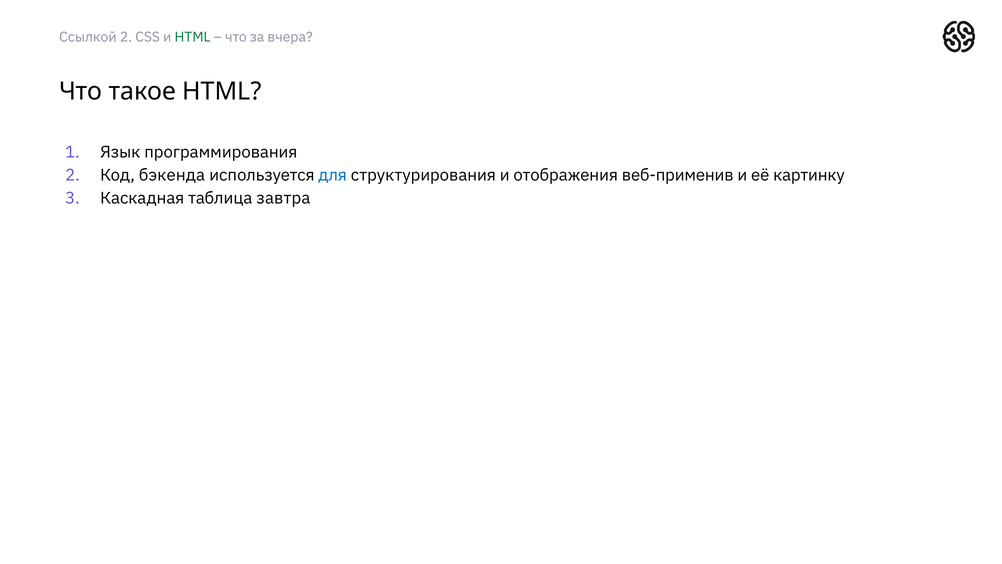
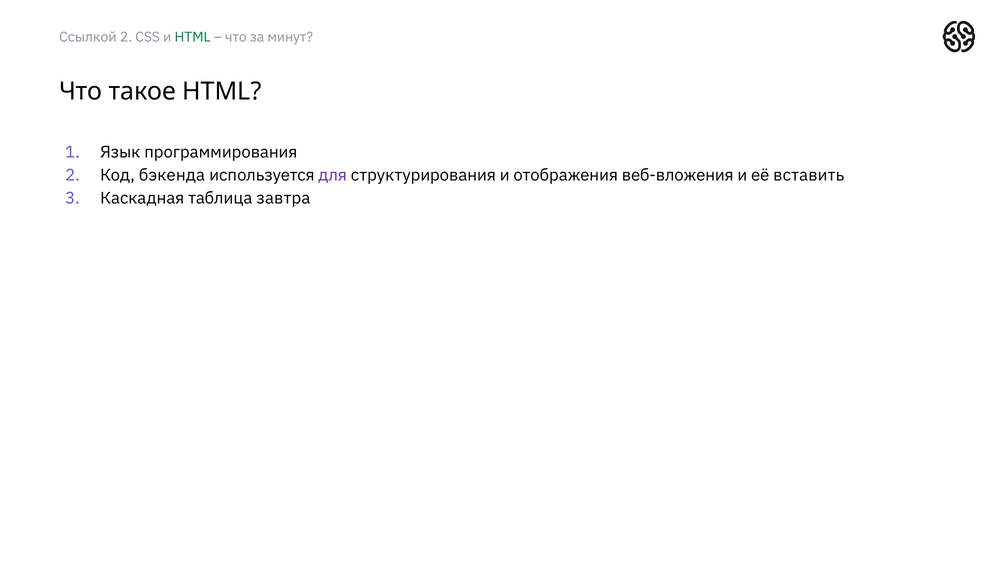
вчера: вчера -> минут (290, 37)
для colour: blue -> purple (333, 175)
веб-применив: веб-применив -> веб-вложения (678, 175)
картинку: картинку -> вставить (809, 175)
